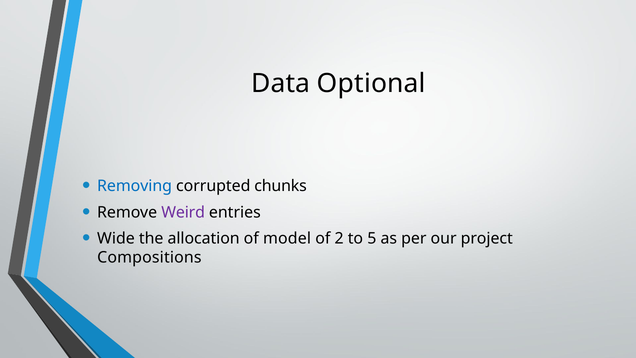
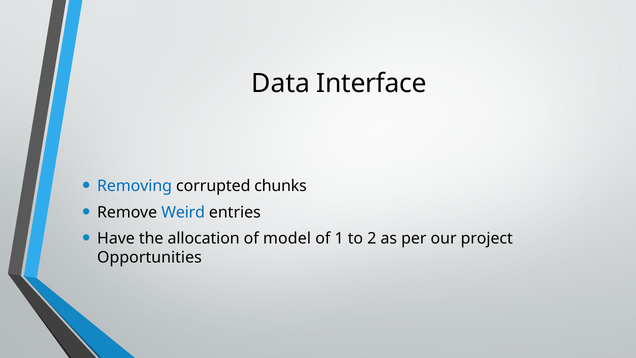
Optional: Optional -> Interface (372, 83)
Weird colour: purple -> blue (183, 212)
Wide: Wide -> Have (116, 238)
2: 2 -> 1 (339, 238)
5: 5 -> 2 (372, 238)
Compositions: Compositions -> Opportunities (149, 257)
